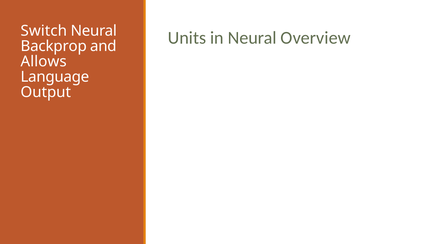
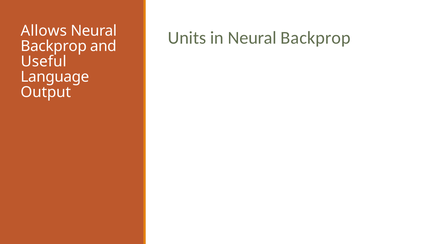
Switch: Switch -> Allows (44, 31)
in Neural Overview: Overview -> Backprop (316, 38)
Allows: Allows -> Useful (44, 61)
